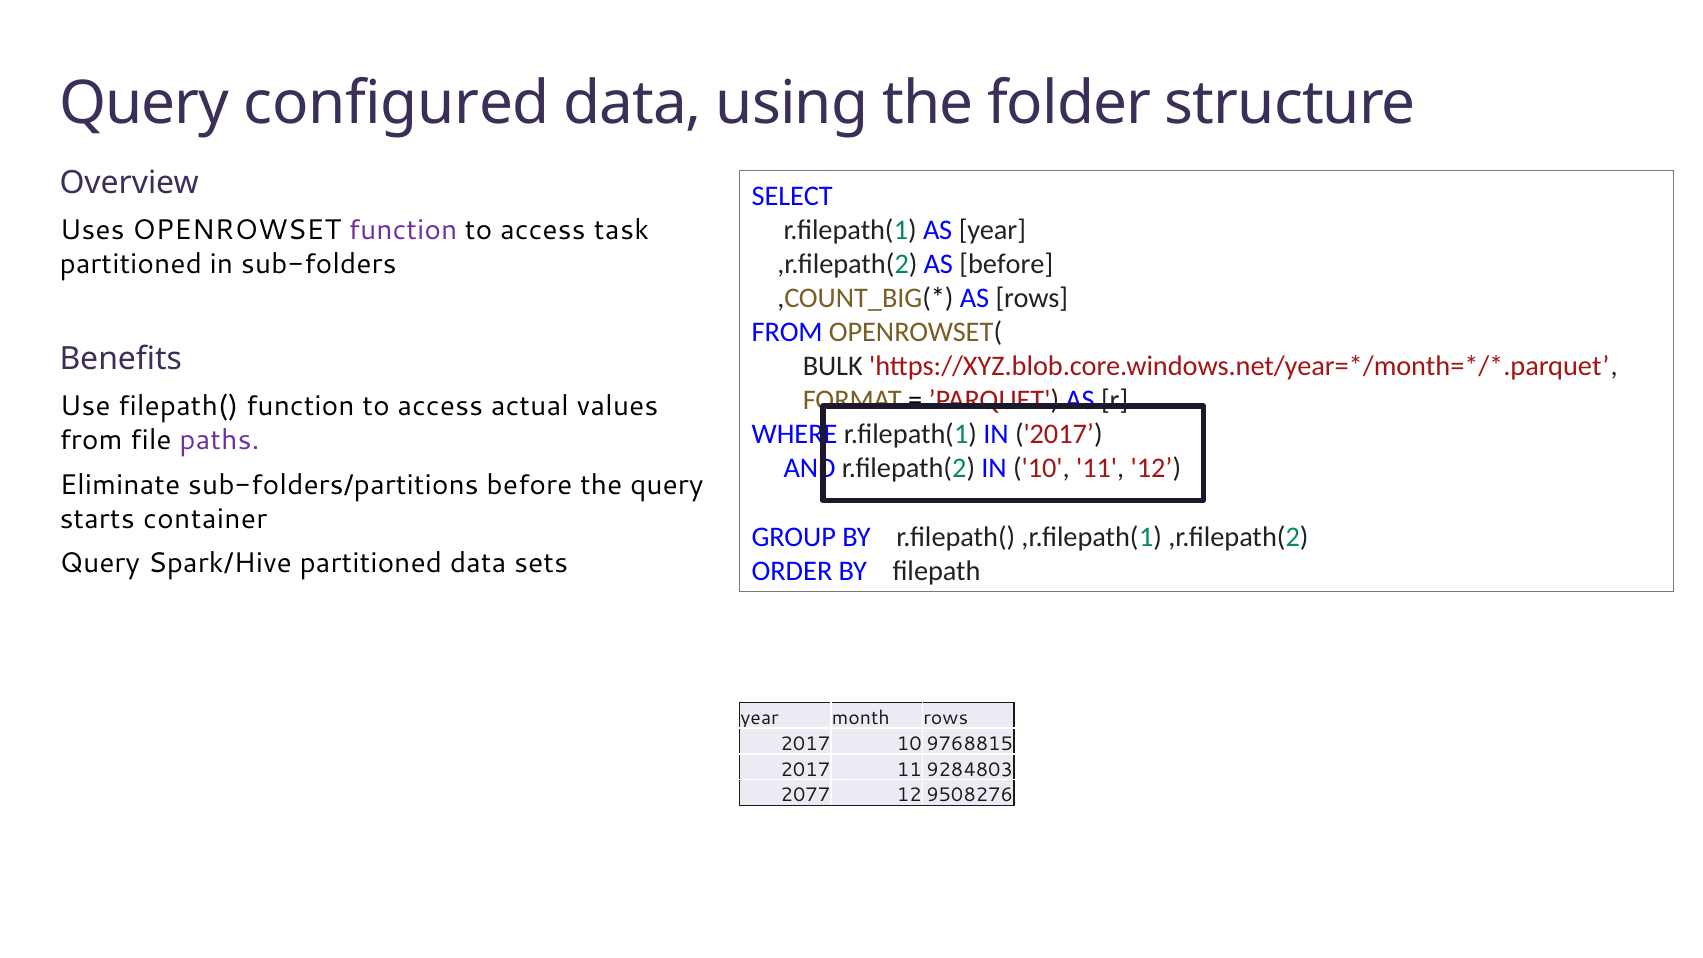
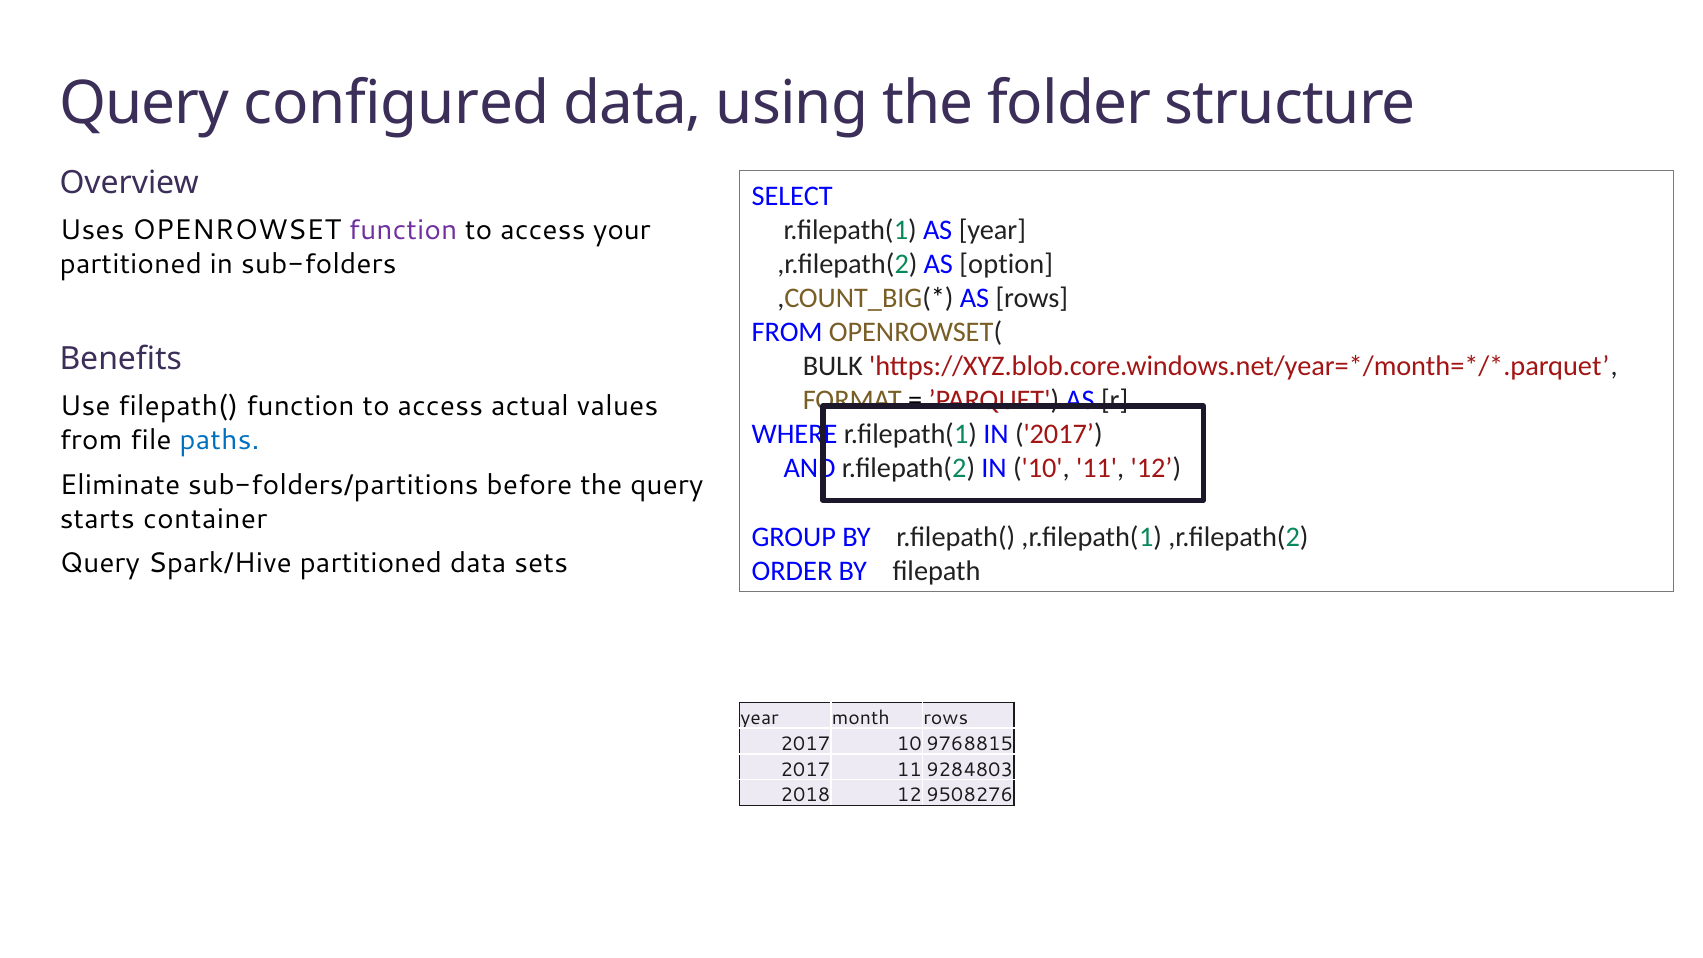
task: task -> your (622, 230)
AS before: before -> option (1006, 264)
paths colour: purple -> blue (220, 440)
2077: 2077 -> 2018 (805, 795)
